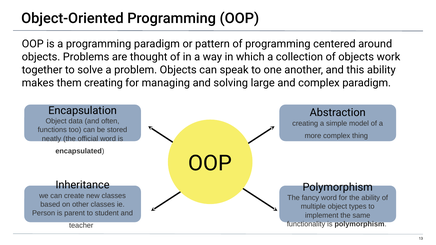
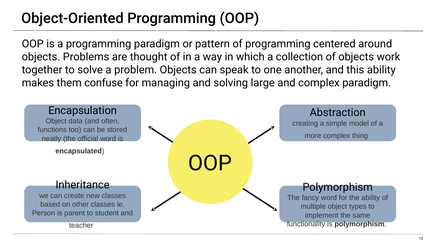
them creating: creating -> confuse (104, 83)
